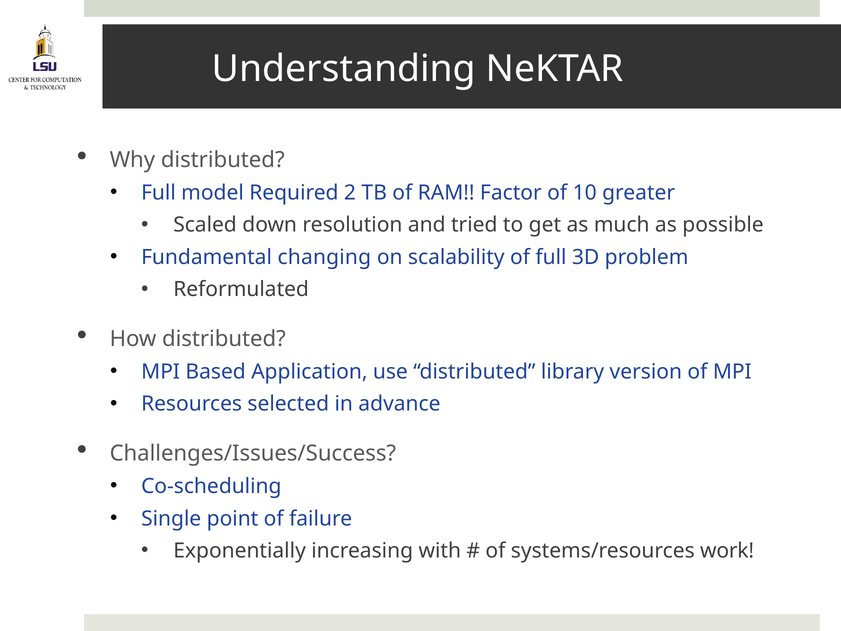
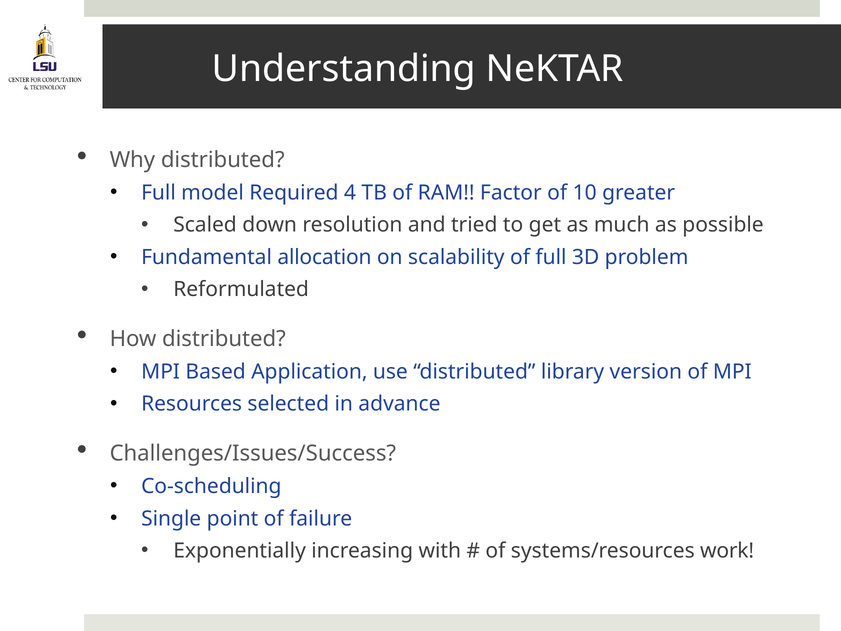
2: 2 -> 4 (350, 193)
changing: changing -> allocation (325, 257)
